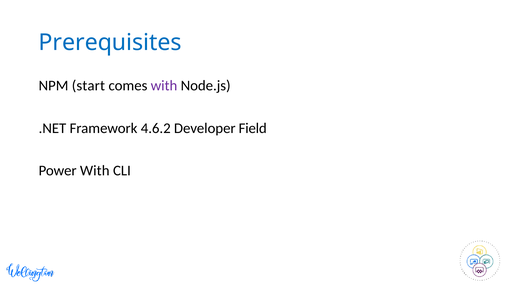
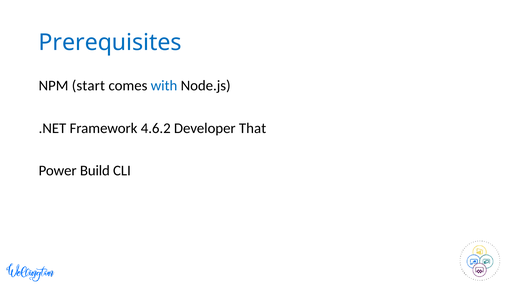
with colour: purple -> blue (164, 86)
Field: Field -> That (253, 128)
Power With: With -> Build (95, 171)
